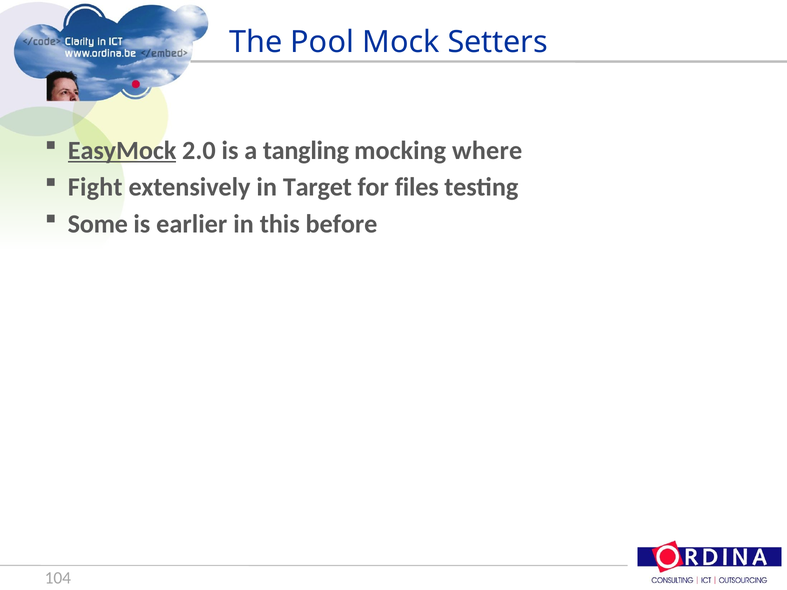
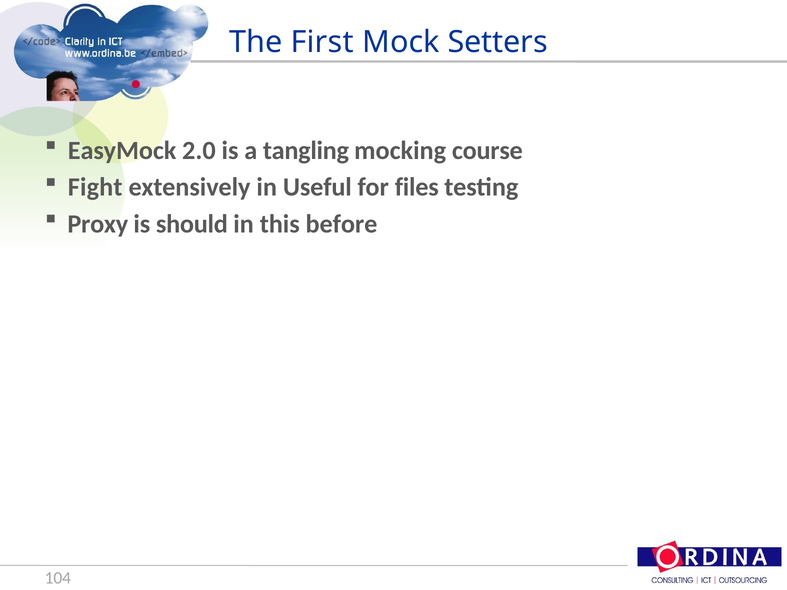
Pool: Pool -> First (322, 42)
EasyMock underline: present -> none (122, 151)
where: where -> course (487, 151)
Target: Target -> Useful (317, 187)
Some: Some -> Proxy (98, 224)
earlier: earlier -> should (192, 224)
